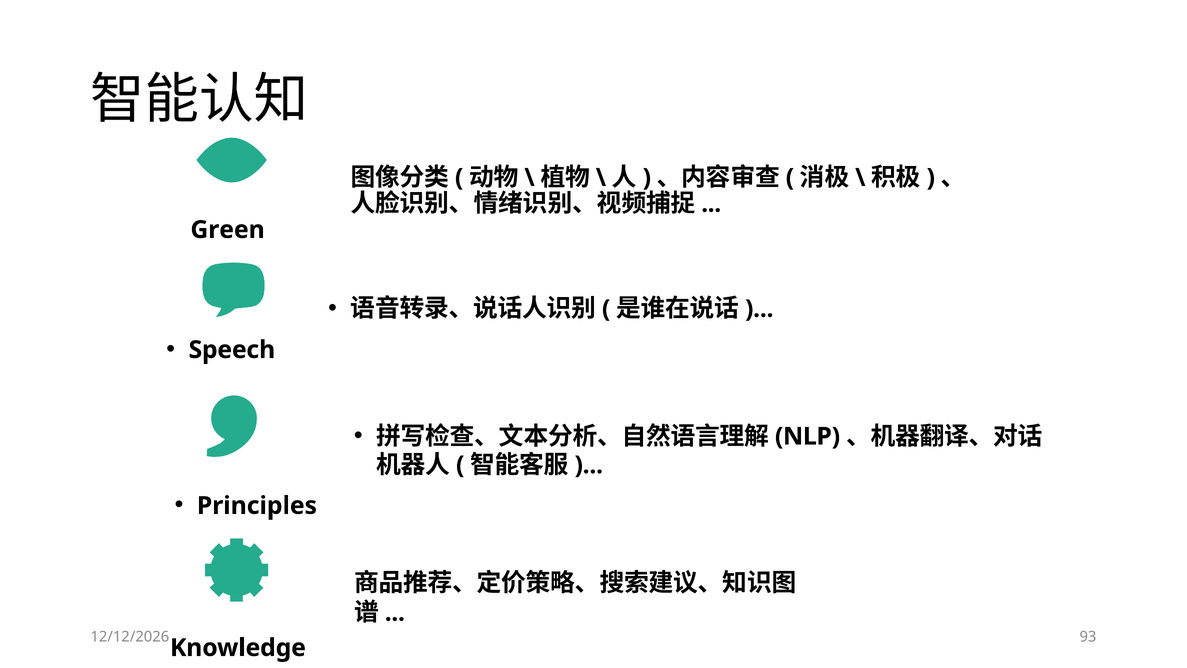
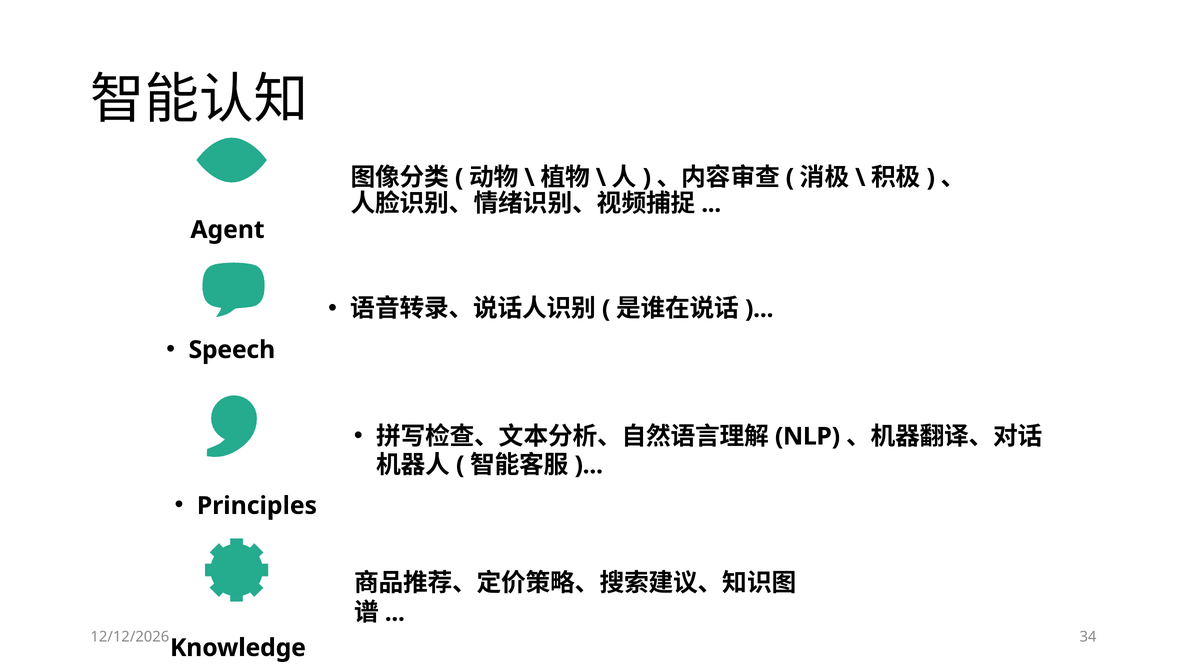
Green: Green -> Agent (228, 230)
93: 93 -> 34 (1088, 636)
